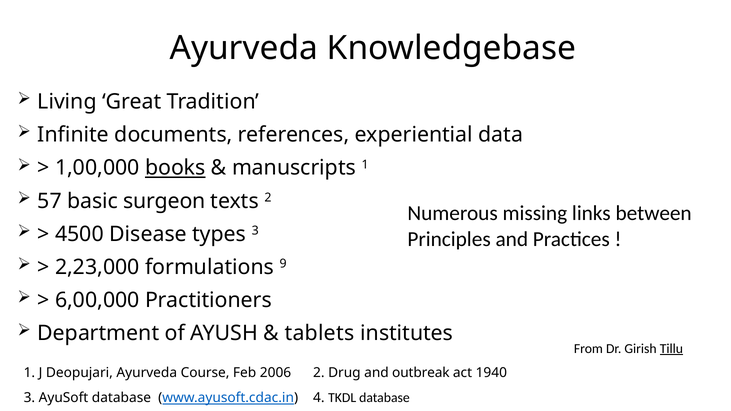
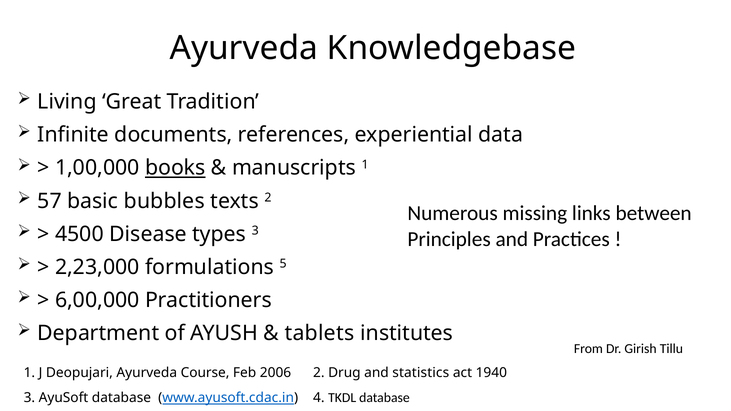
surgeon: surgeon -> bubbles (164, 201)
9: 9 -> 5 (283, 264)
Tillu underline: present -> none (671, 349)
outbreak: outbreak -> statistics (421, 373)
